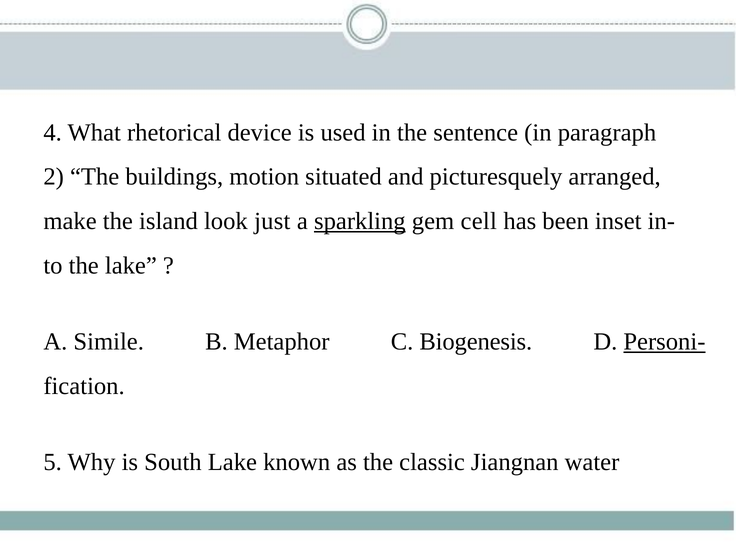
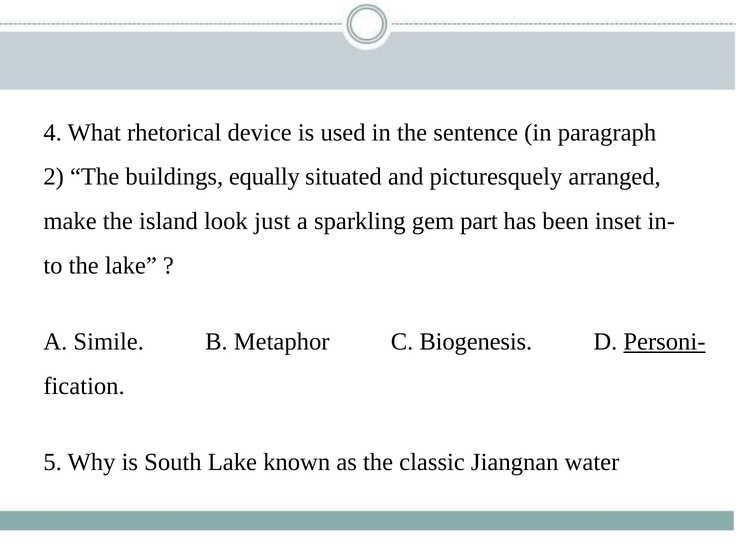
motion: motion -> equally (264, 177)
sparkling underline: present -> none (360, 221)
cell: cell -> part (479, 221)
